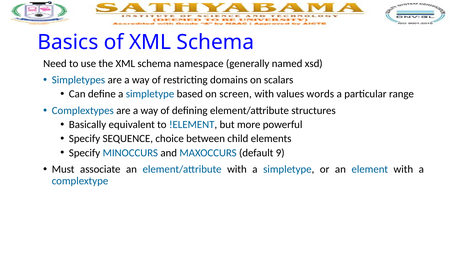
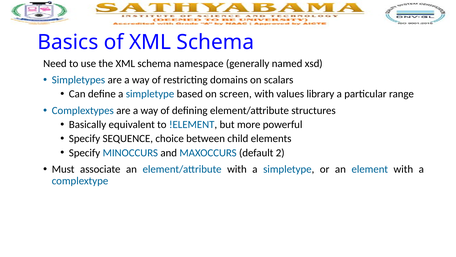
words: words -> library (320, 94)
9: 9 -> 2 (280, 153)
